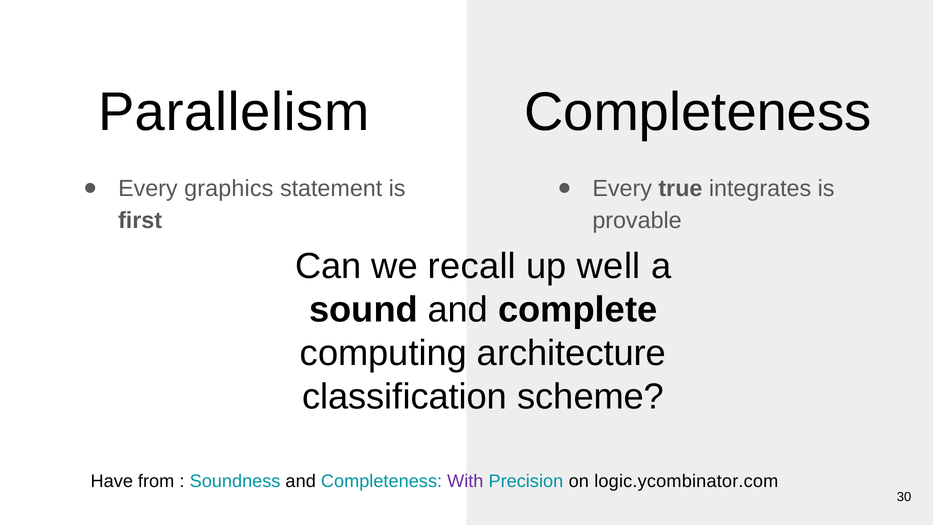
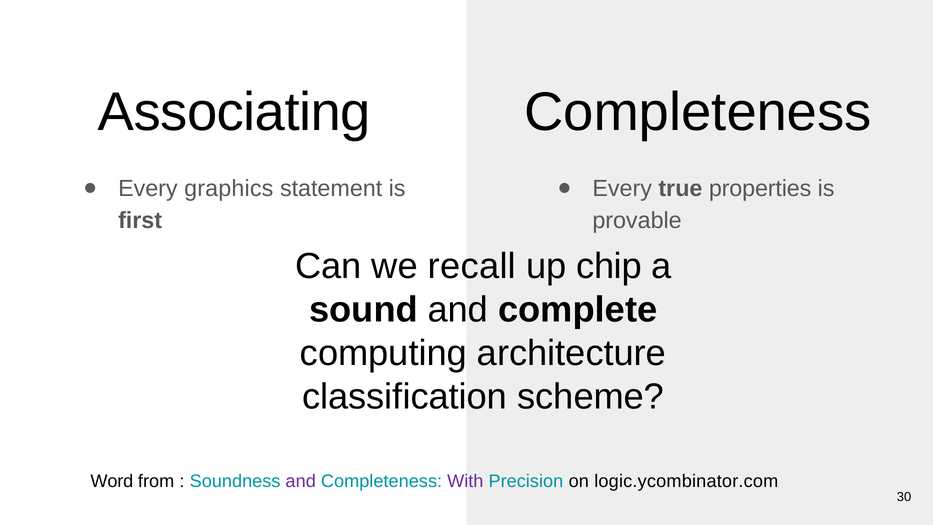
Parallelism: Parallelism -> Associating (234, 112)
integrates: integrates -> properties (760, 188)
well: well -> chip (609, 266)
Have: Have -> Word (112, 481)
and colour: black -> purple (301, 481)
